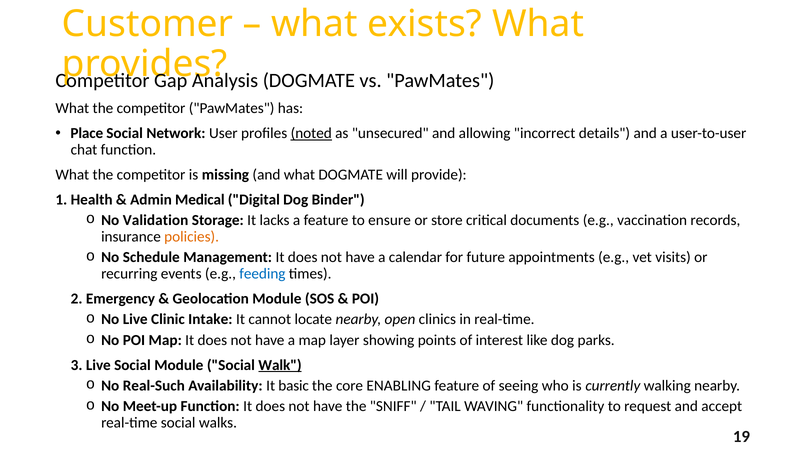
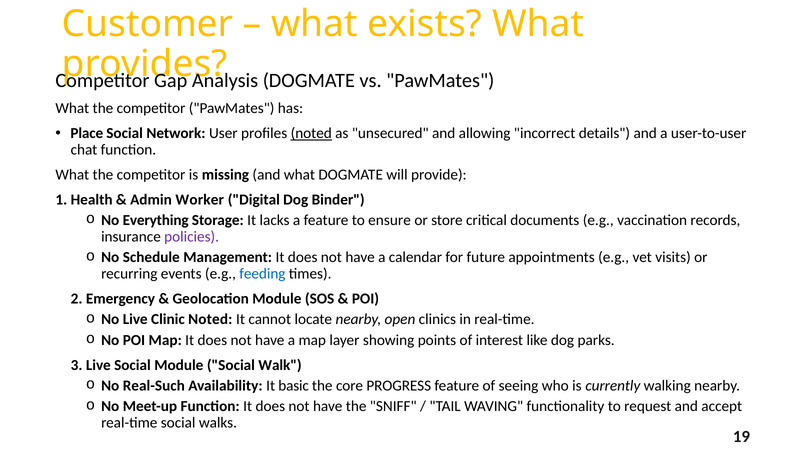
Medical: Medical -> Worker (200, 199)
Validation: Validation -> Everything (156, 220)
policies colour: orange -> purple (192, 237)
Clinic Intake: Intake -> Noted (210, 319)
Walk underline: present -> none (280, 365)
ENABLING: ENABLING -> PROGRESS (399, 385)
